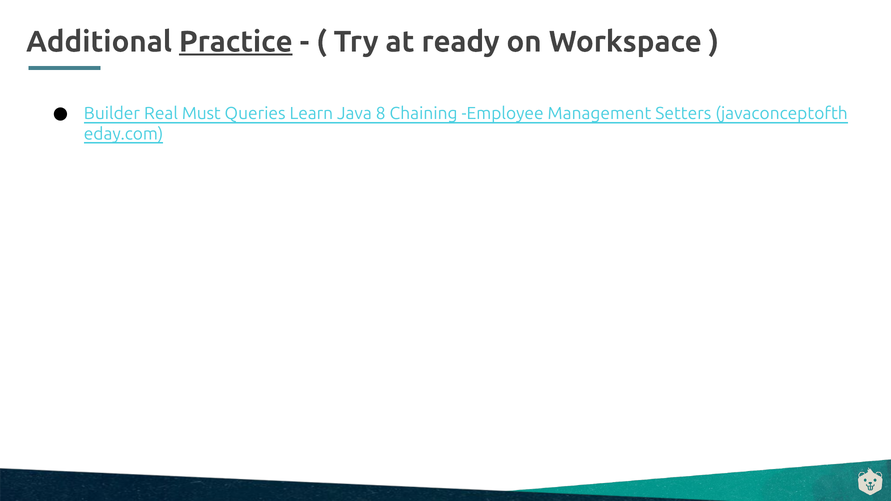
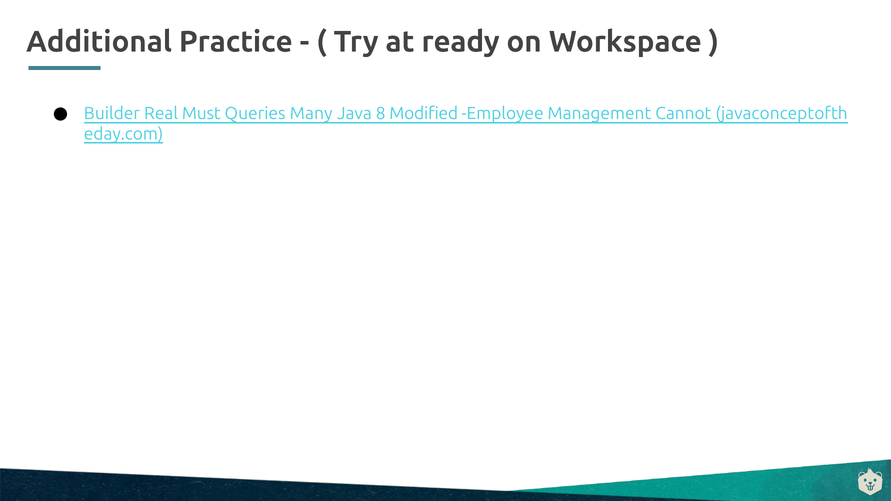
Practice underline: present -> none (236, 42)
Learn: Learn -> Many (311, 114)
Chaining: Chaining -> Modified (424, 114)
Setters: Setters -> Cannot (683, 114)
